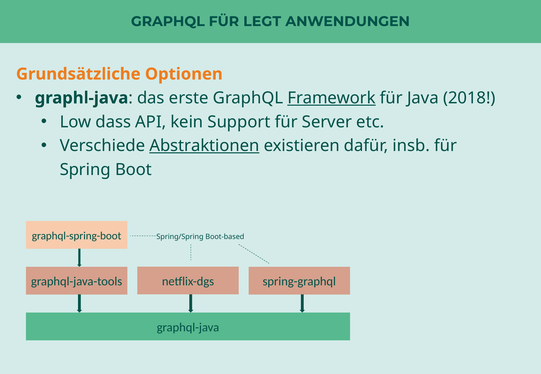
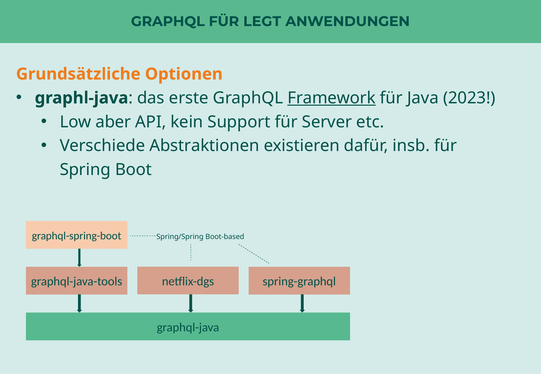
2018: 2018 -> 2023 (469, 98)
dass: dass -> aber (113, 122)
Abstraktionen underline: present -> none (204, 146)
